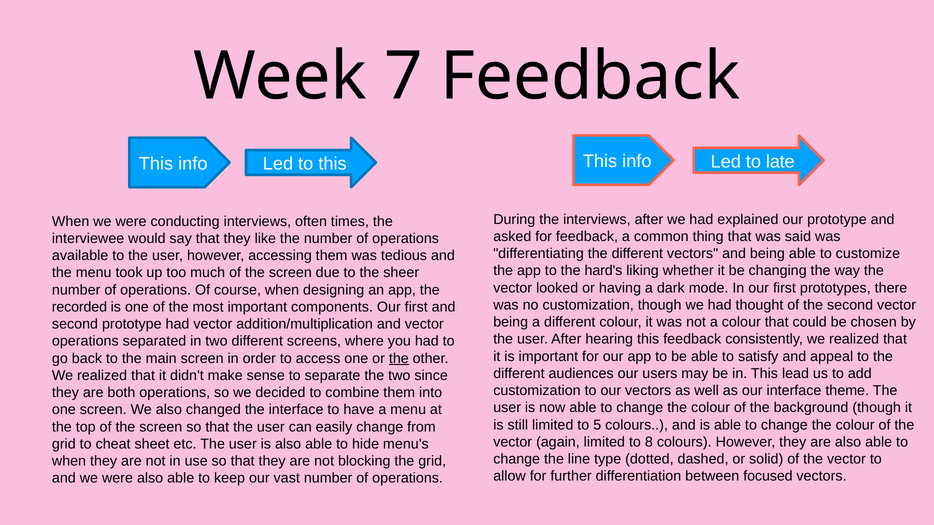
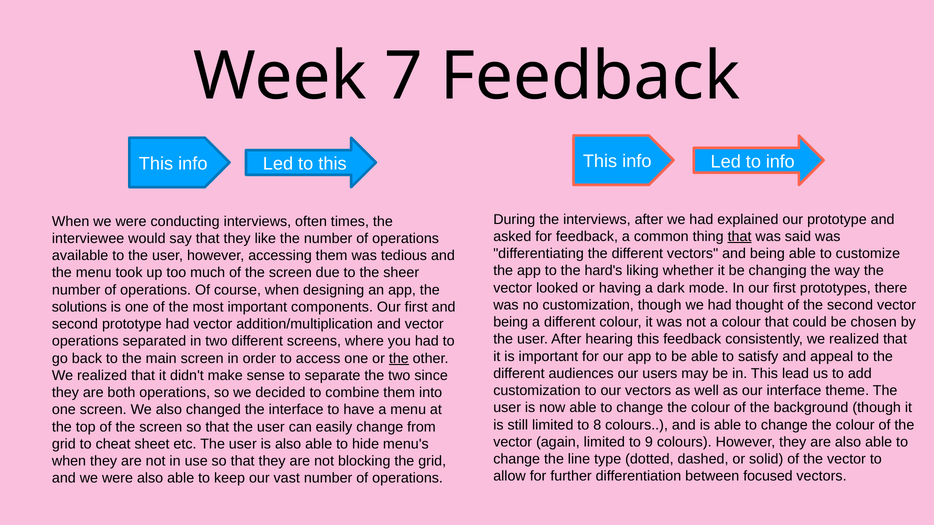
to late: late -> info (780, 162)
that underline: none -> present (740, 237)
recorded: recorded -> solutions (79, 307)
5: 5 -> 8 (597, 425)
8: 8 -> 9 (649, 442)
